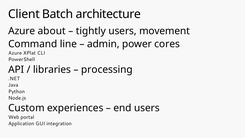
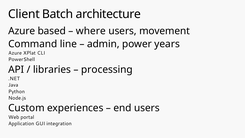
about: about -> based (52, 31)
tightly: tightly -> where (91, 31)
cores: cores -> years (167, 44)
